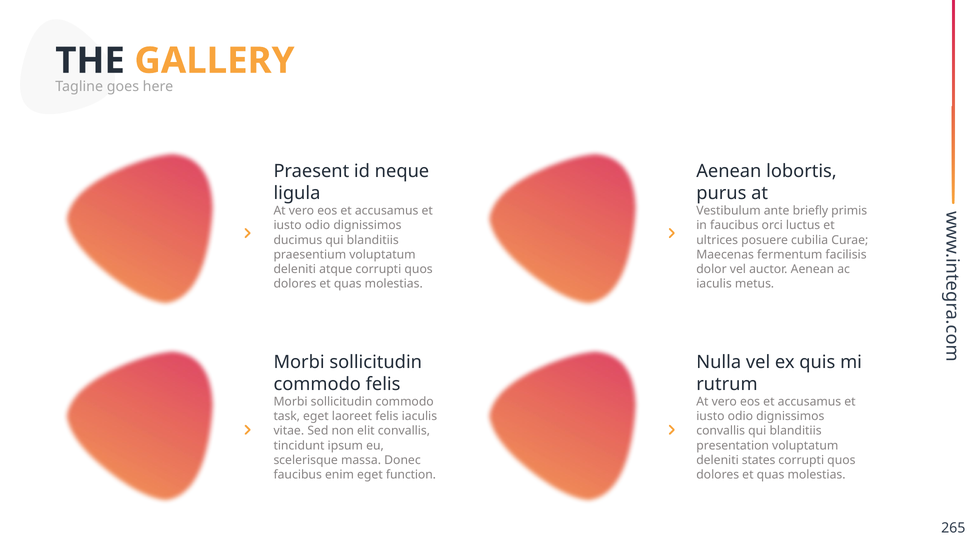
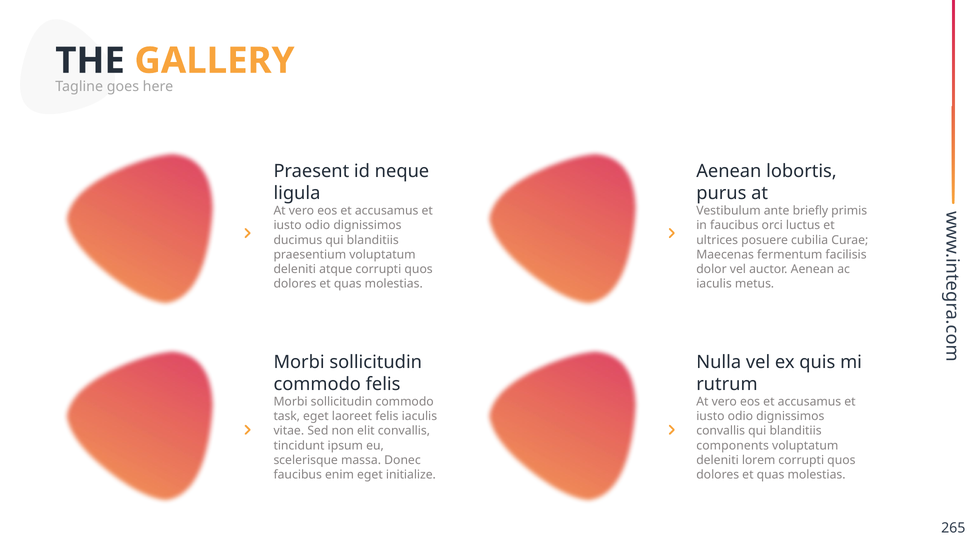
presentation: presentation -> components (733, 446)
states: states -> lorem (759, 460)
function: function -> initialize (411, 475)
